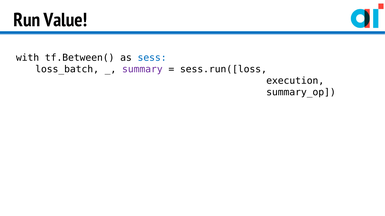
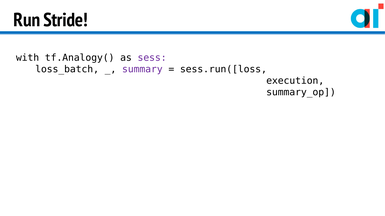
Value: Value -> Stride (66, 20)
tf.Between(: tf.Between( -> tf.Analogy( (80, 58)
sess colour: blue -> purple (152, 58)
